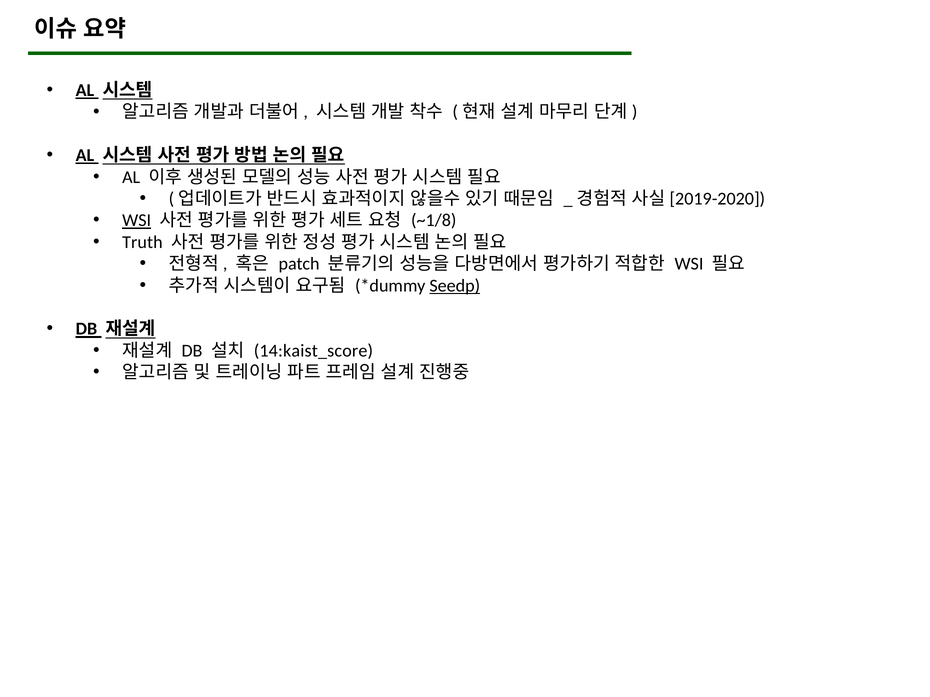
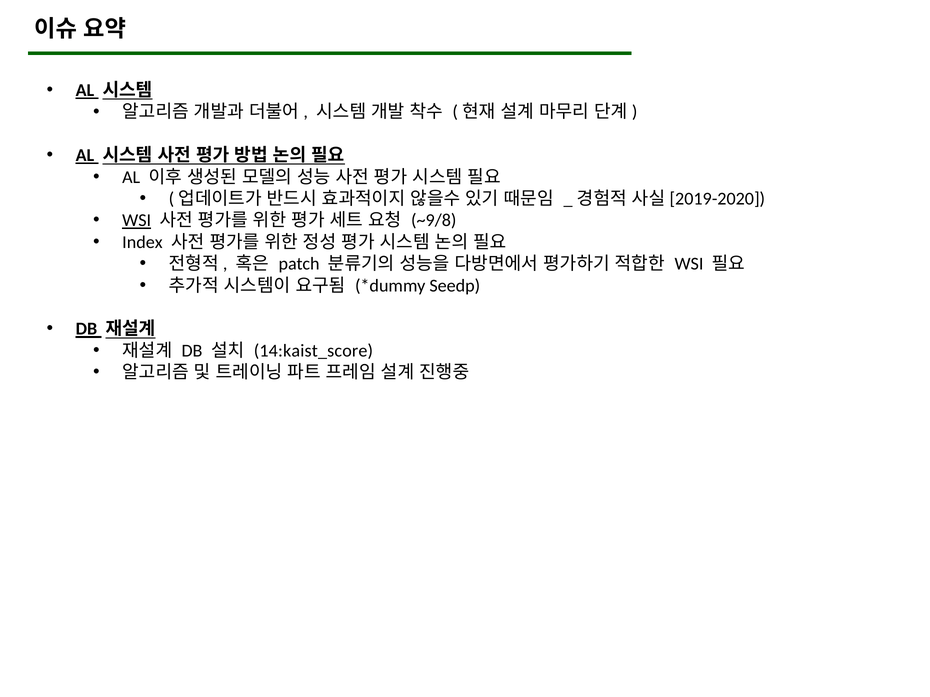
~1/8: ~1/8 -> ~9/8 (434, 221)
Truth: Truth -> Index (142, 242)
Seedp underline: present -> none (455, 286)
